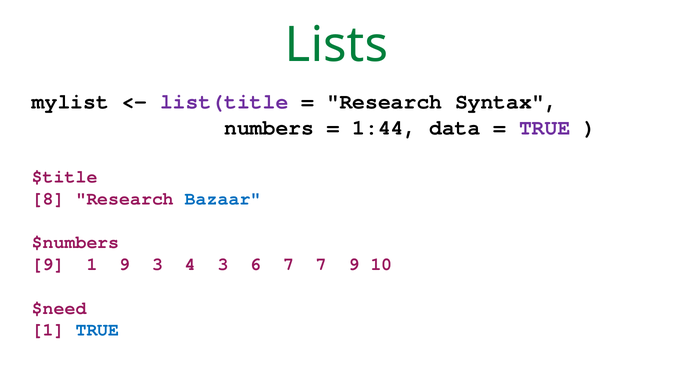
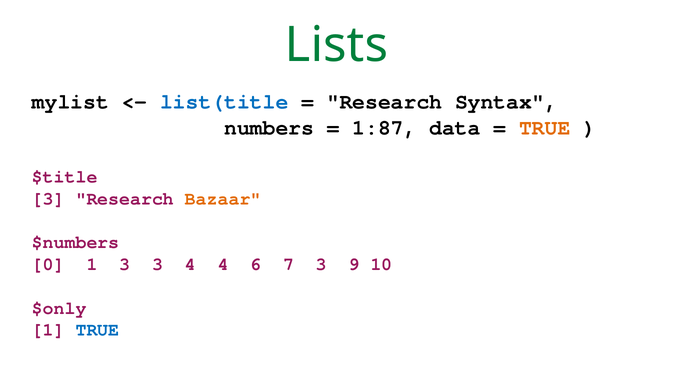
list(title colour: purple -> blue (224, 102)
1:44: 1:44 -> 1:87 (385, 127)
TRUE colour: purple -> orange (545, 127)
8: 8 -> 3 (48, 198)
Bazaar colour: blue -> orange (223, 198)
9: 9 -> 0 (48, 264)
1 9: 9 -> 3 (125, 264)
4 3: 3 -> 4 (223, 264)
7 7: 7 -> 3 (321, 264)
$need: $need -> $only (59, 308)
